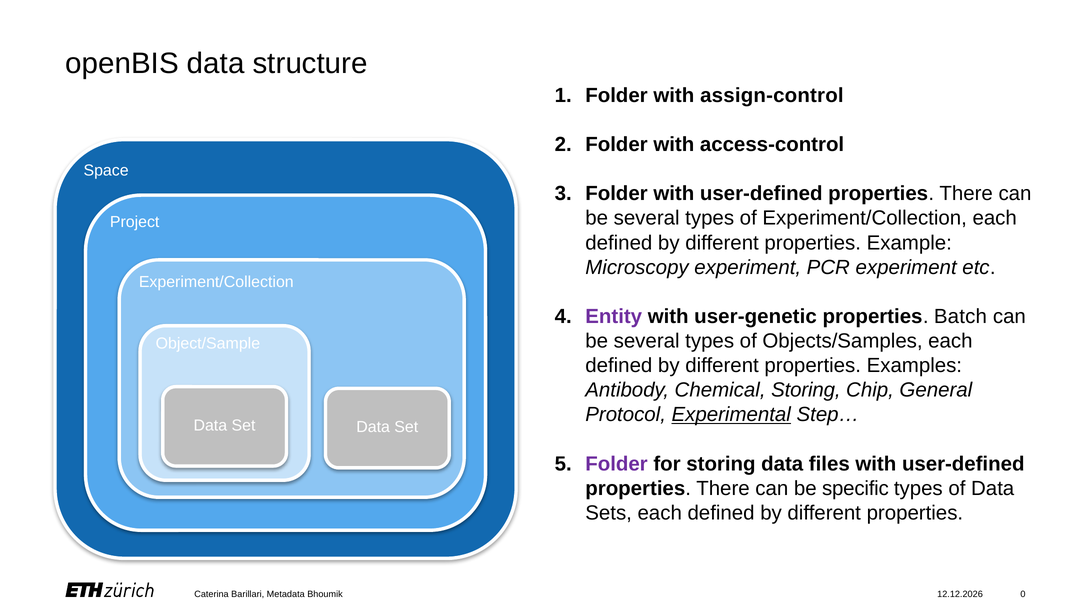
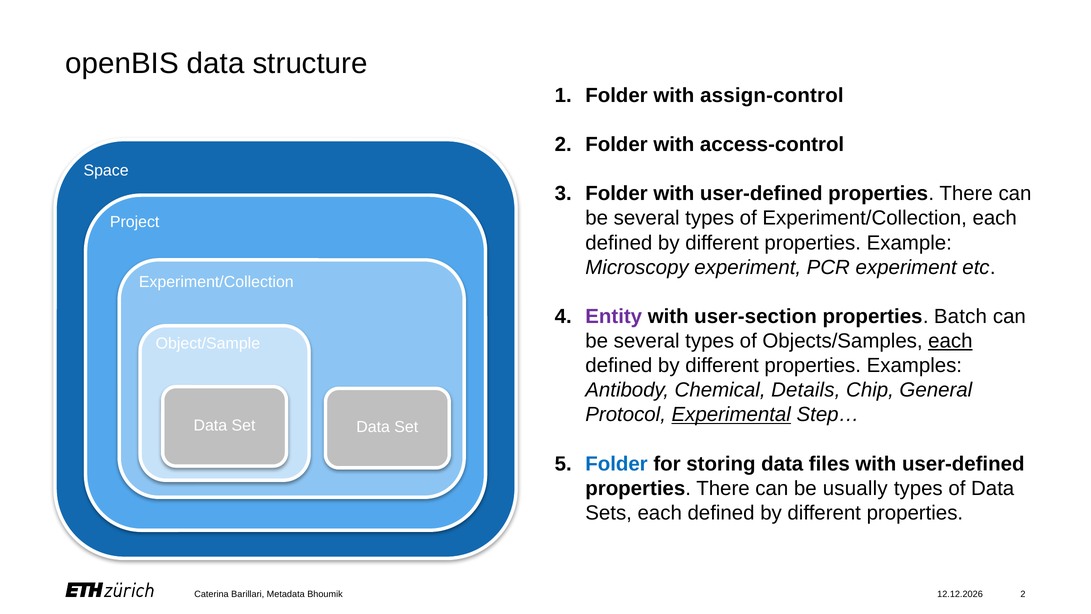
user-genetic: user-genetic -> user-section (755, 316)
each underline: none -> present (950, 341)
Chemical Storing: Storing -> Details (806, 390)
Folder colour: purple -> blue (617, 464)
specific: specific -> usually (855, 488)
0: 0 -> 2 (1023, 594)
